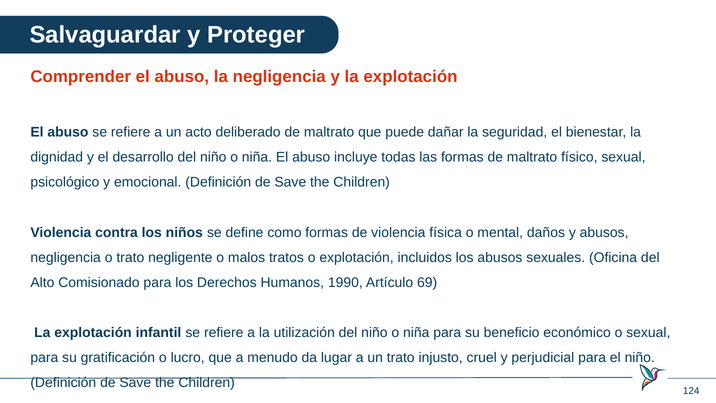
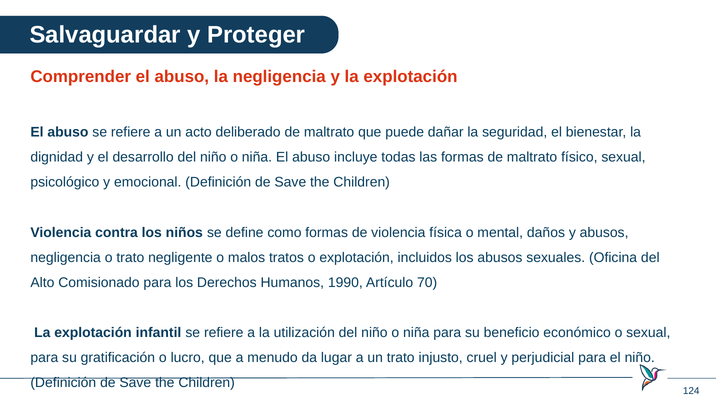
69: 69 -> 70 (427, 282)
